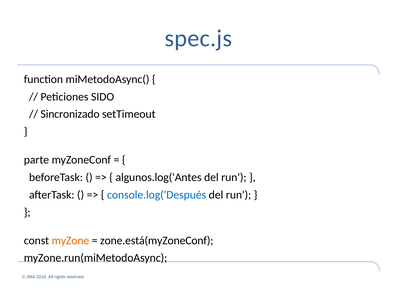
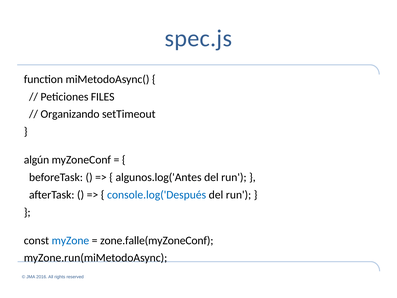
SIDO: SIDO -> FILES (103, 97)
Sincronizado: Sincronizado -> Organizando (70, 114)
parte: parte -> algún (36, 160)
myZone colour: orange -> blue (70, 240)
zone.está(myZoneConf: zone.está(myZoneConf -> zone.falle(myZoneConf (157, 240)
